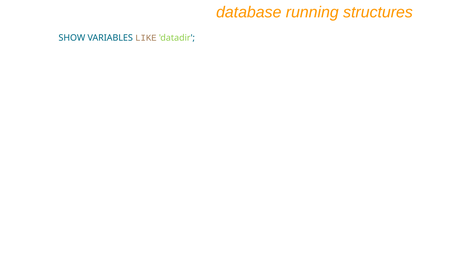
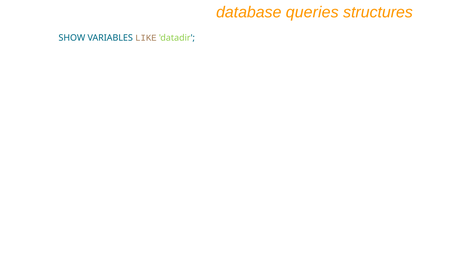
running: running -> queries (312, 12)
